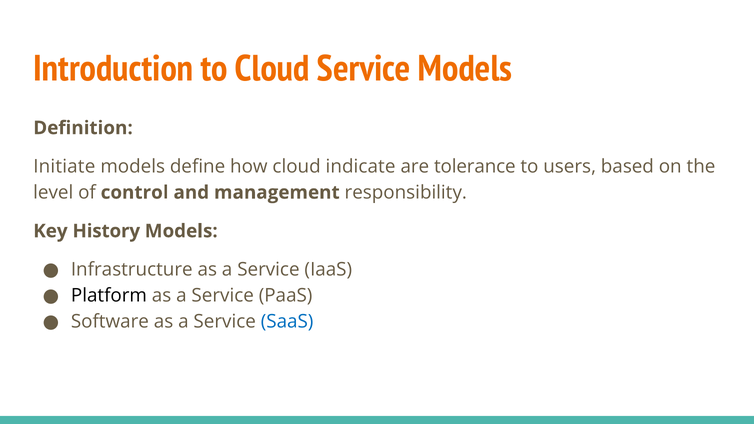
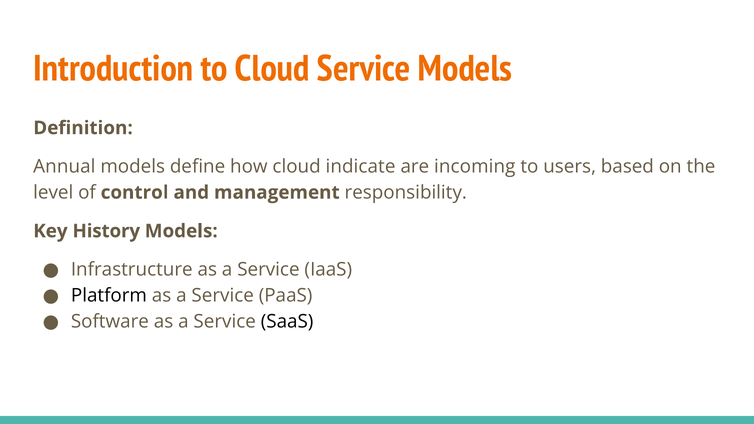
Initiate: Initiate -> Annual (64, 167)
tolerance: tolerance -> incoming (475, 167)
SaaS colour: blue -> black (287, 322)
